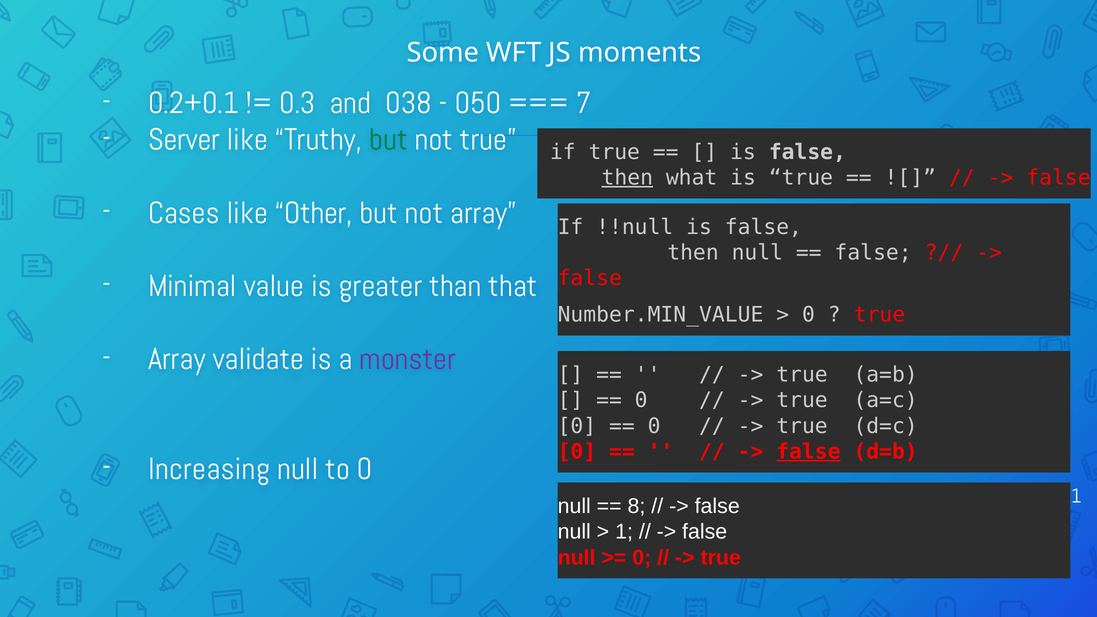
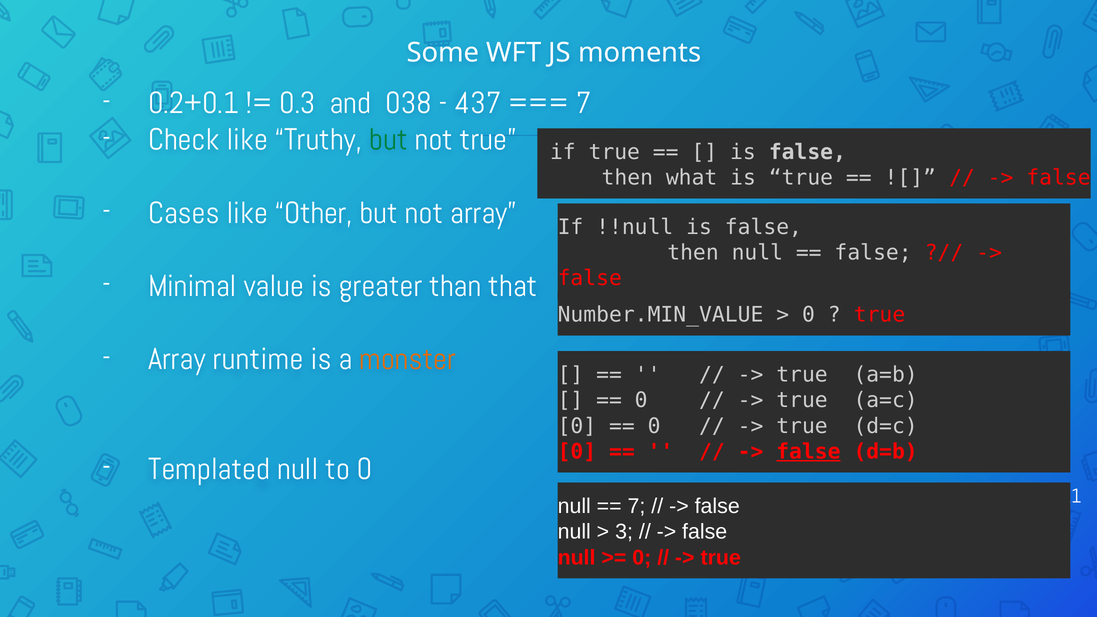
050: 050 -> 437 (478, 103)
Server: Server -> Check (184, 140)
then underline: present -> none (627, 178)
validate: validate -> runtime (258, 359)
monster colour: purple -> orange (408, 359)
Increasing: Increasing -> Templated (209, 469)
8: 8 -> 7 (636, 506)
1: 1 -> 3 (624, 532)
